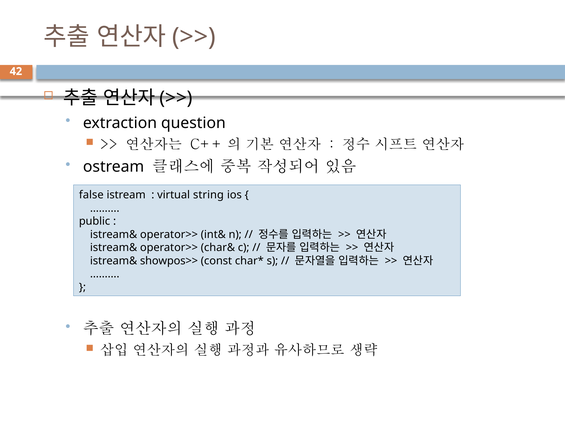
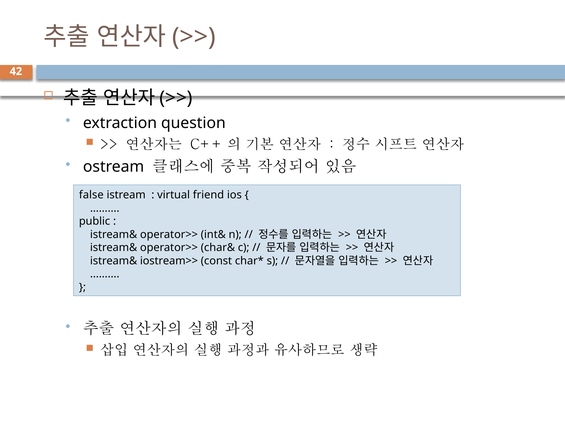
string: string -> friend (208, 195)
showpos>>: showpos>> -> iostream>> (169, 261)
